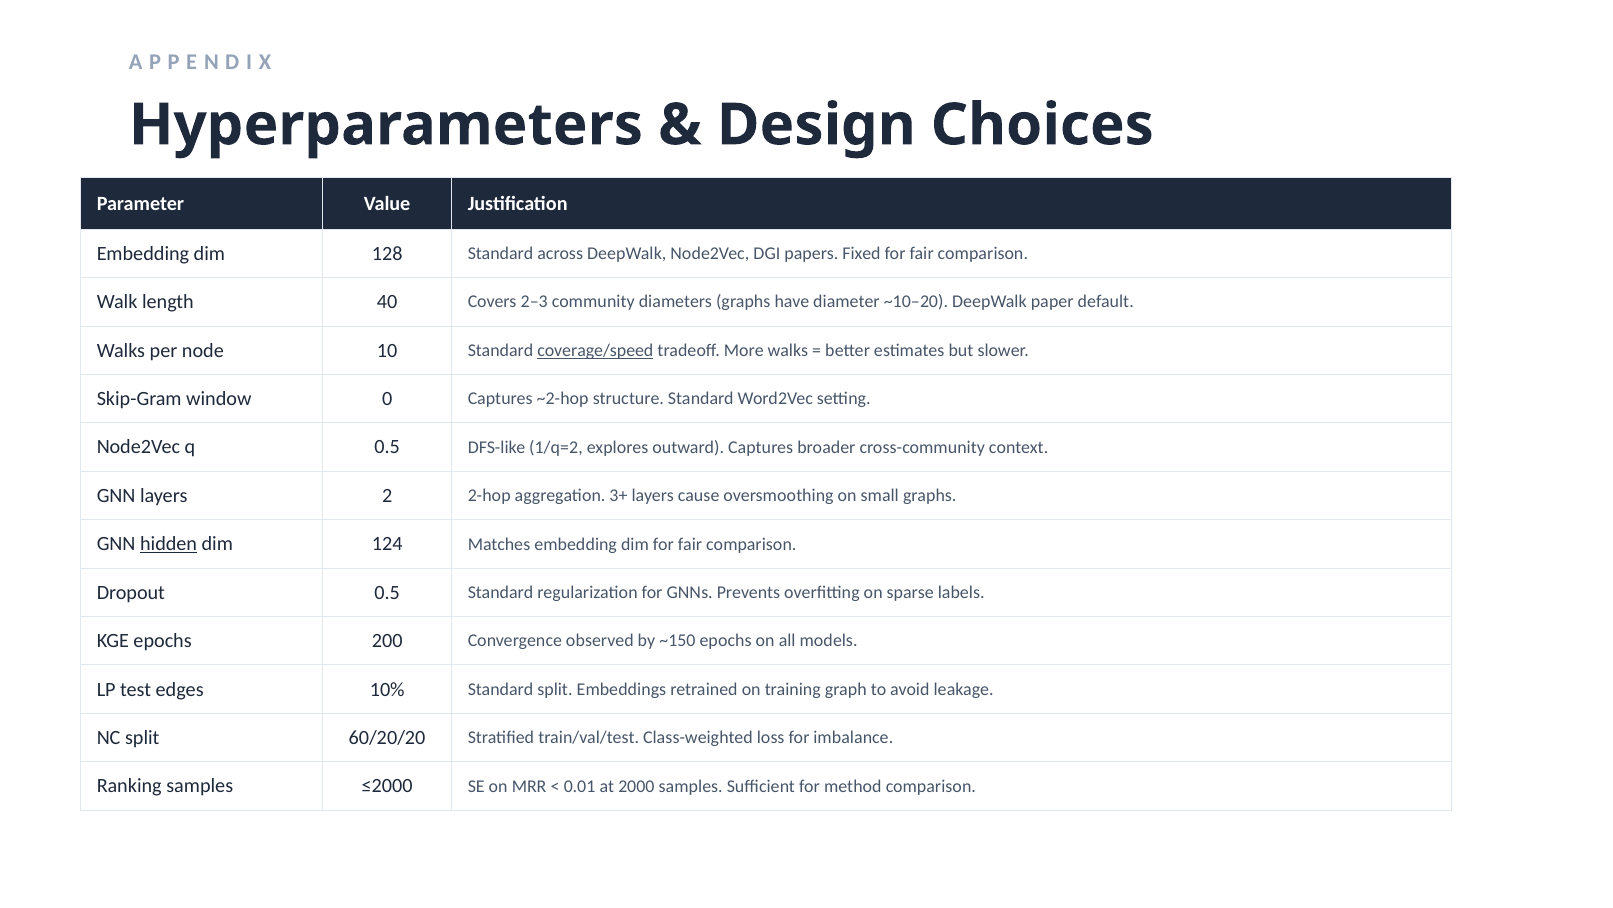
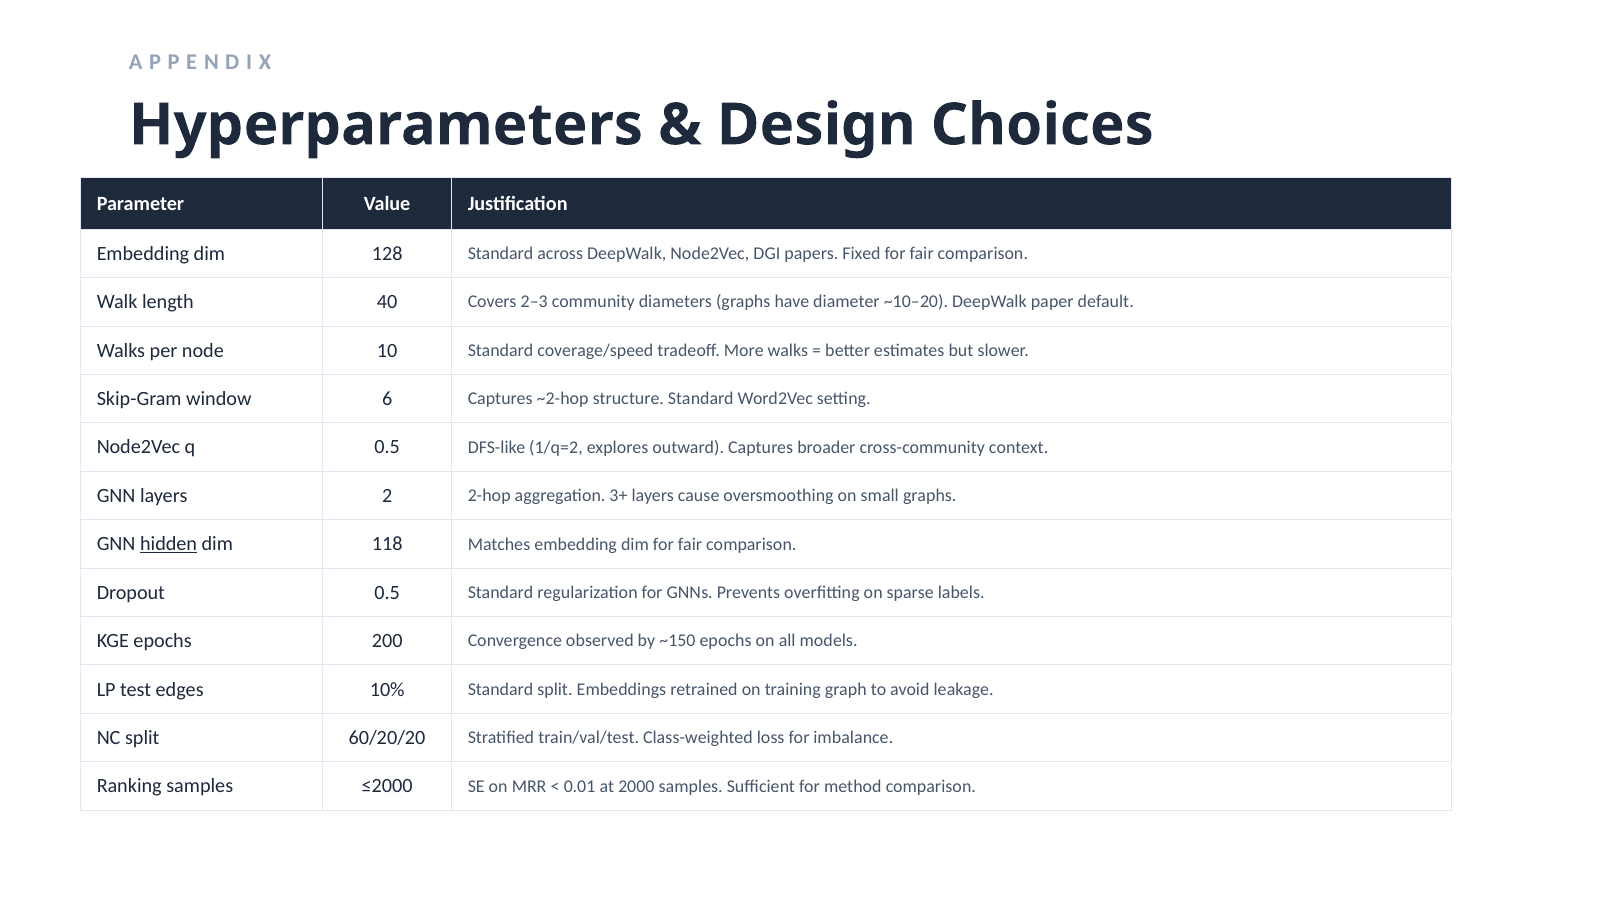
coverage/speed underline: present -> none (595, 350)
0: 0 -> 6 (387, 399)
124: 124 -> 118 (387, 544)
